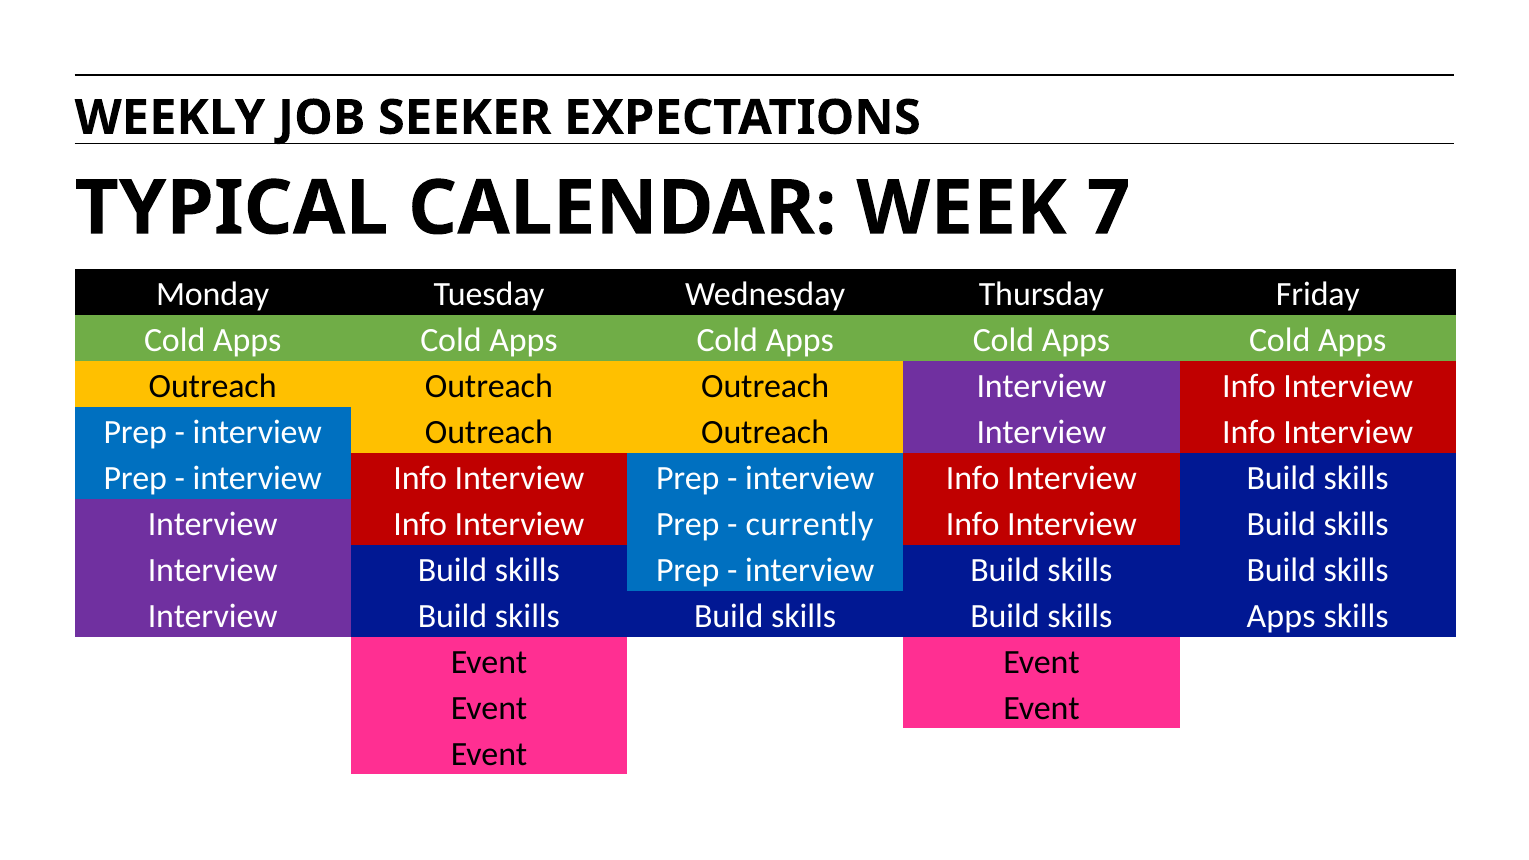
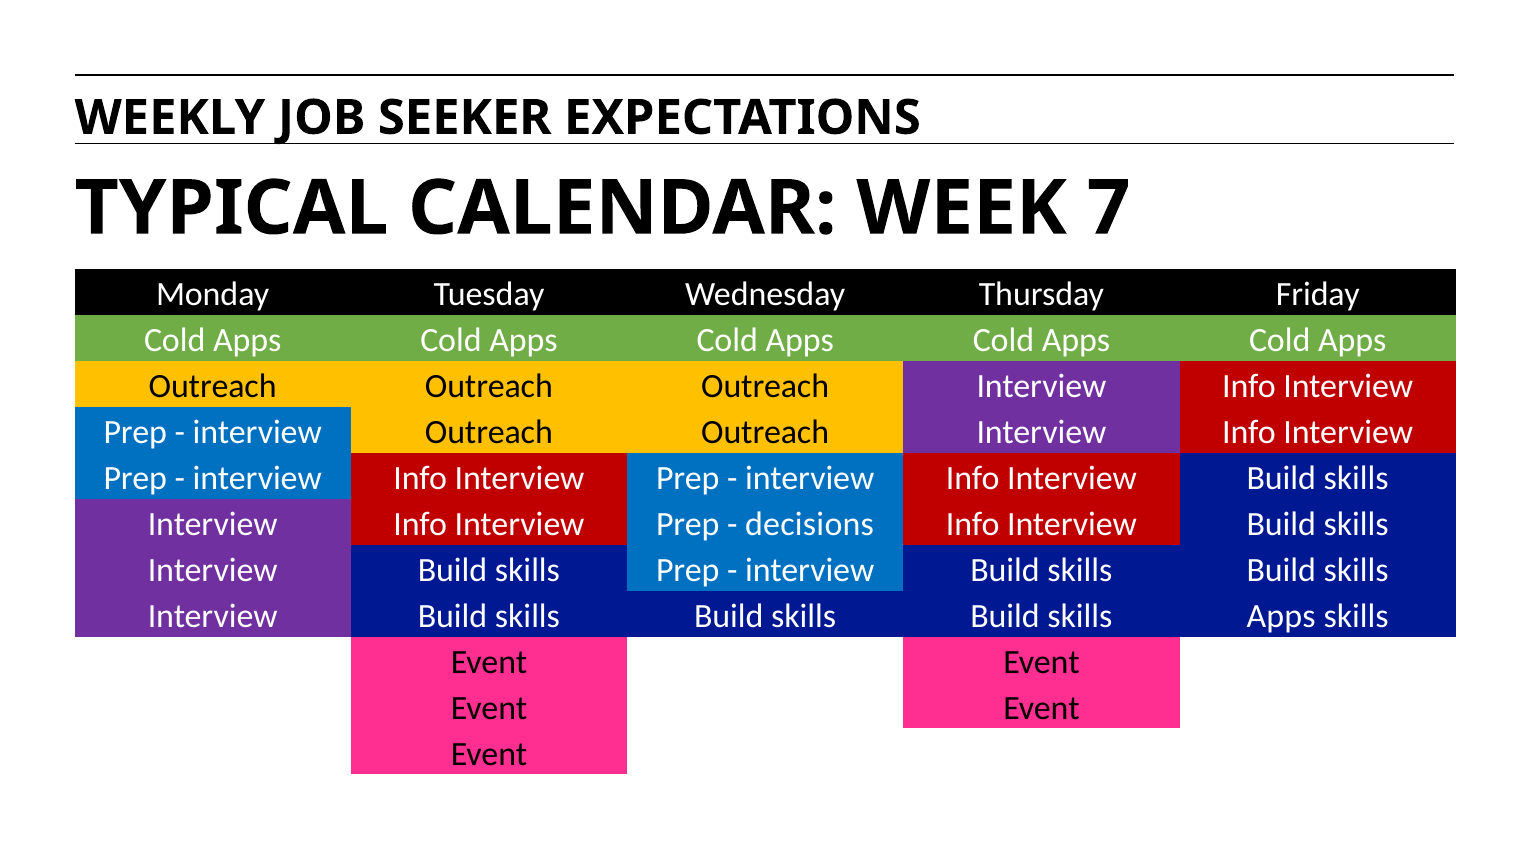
currently: currently -> decisions (810, 524)
